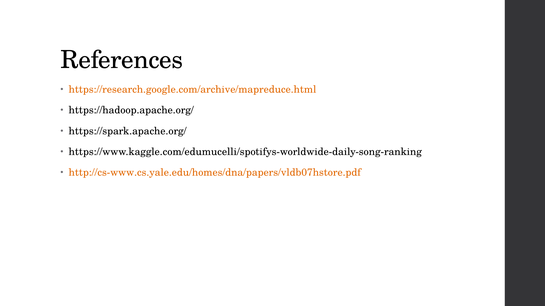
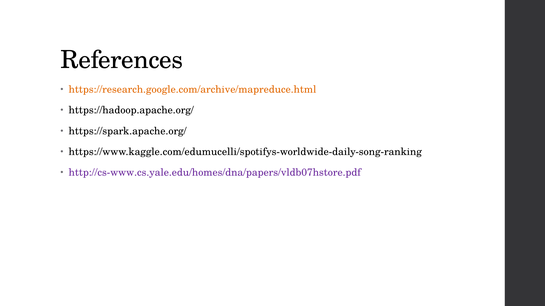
http://cs-www.cs.yale.edu/homes/dna/papers/vldb07hstore.pdf colour: orange -> purple (215, 173)
